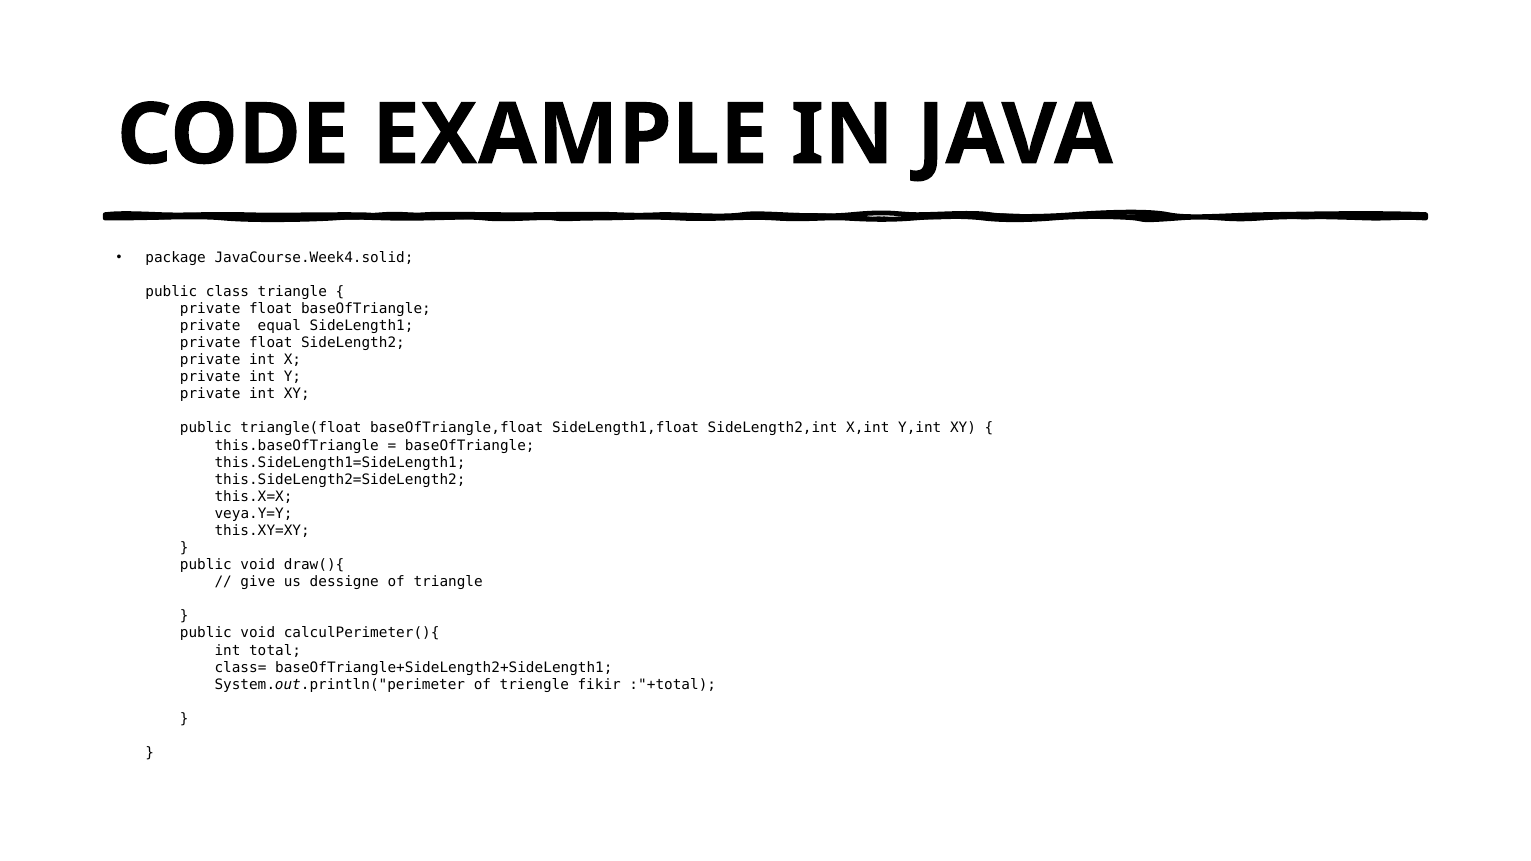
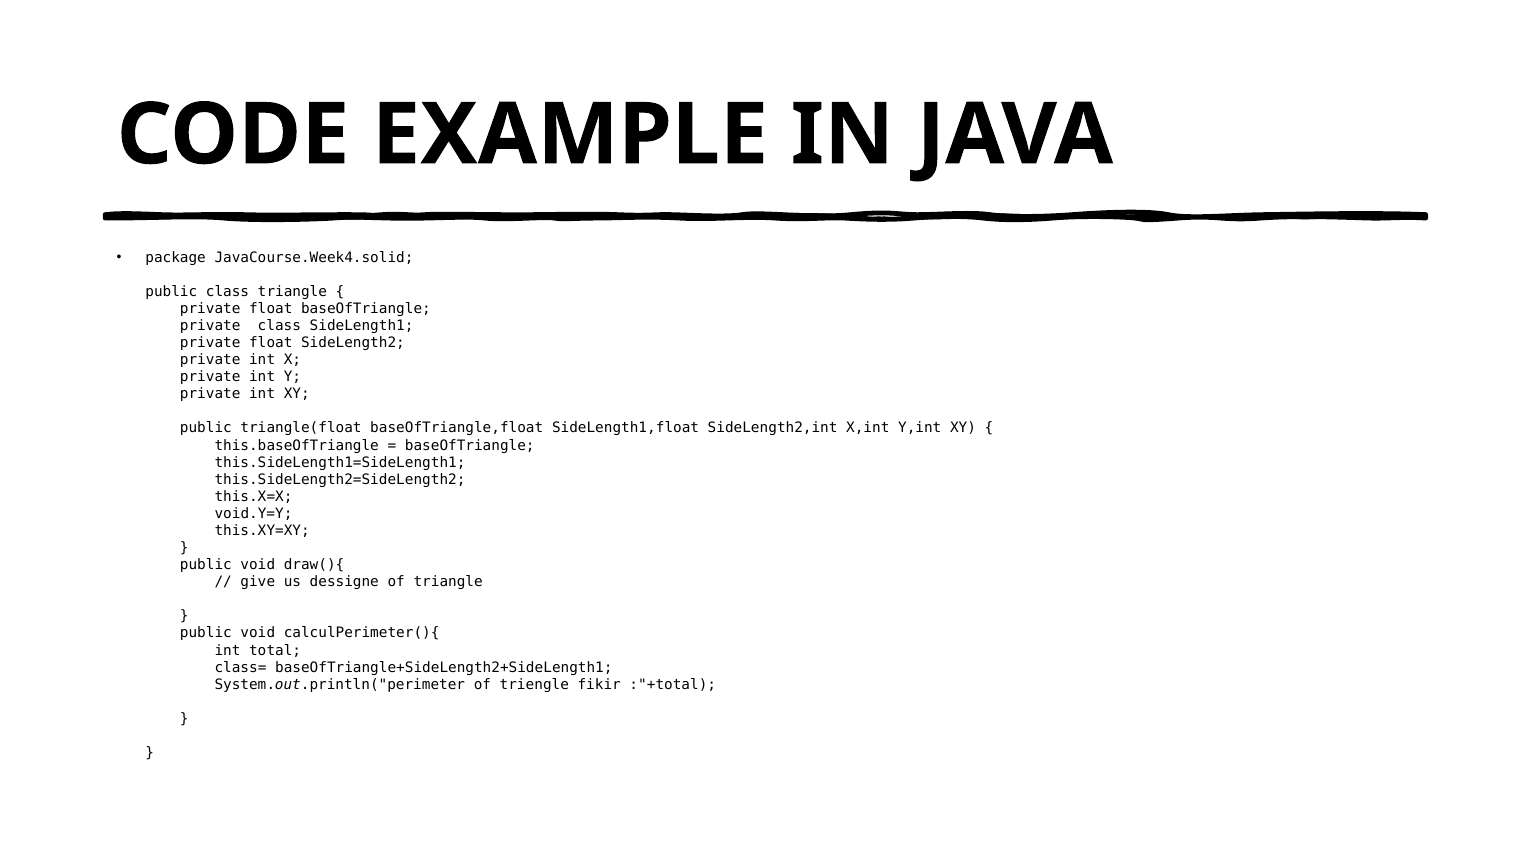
private equal: equal -> class (279, 326)
veya.Y=Y: veya.Y=Y -> void.Y=Y (254, 514)
